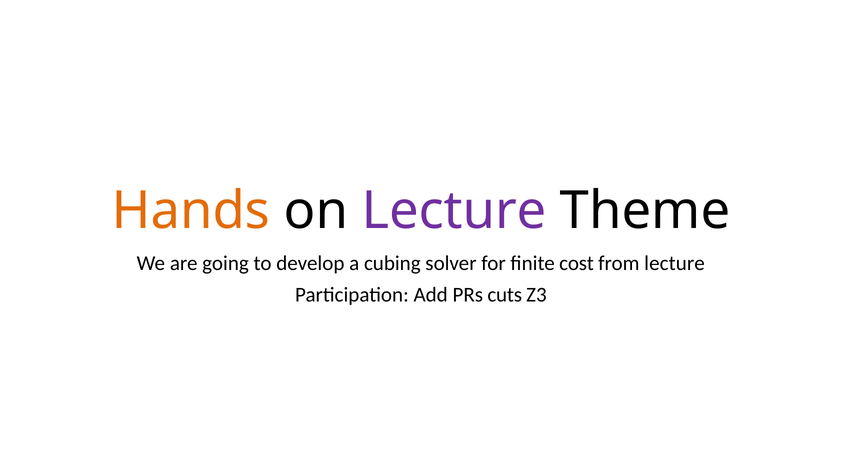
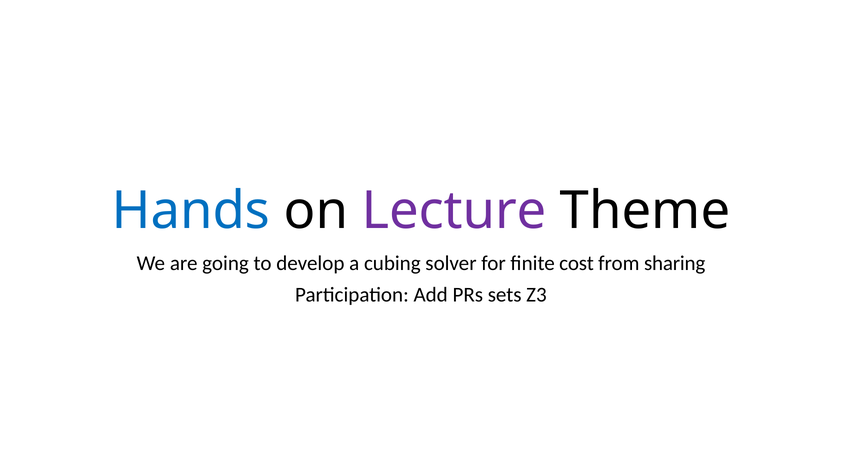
Hands colour: orange -> blue (191, 210)
from lecture: lecture -> sharing (675, 263)
cuts: cuts -> sets (505, 295)
